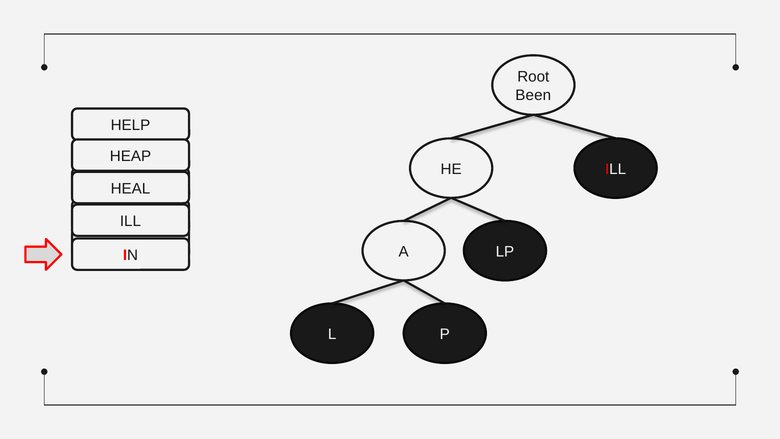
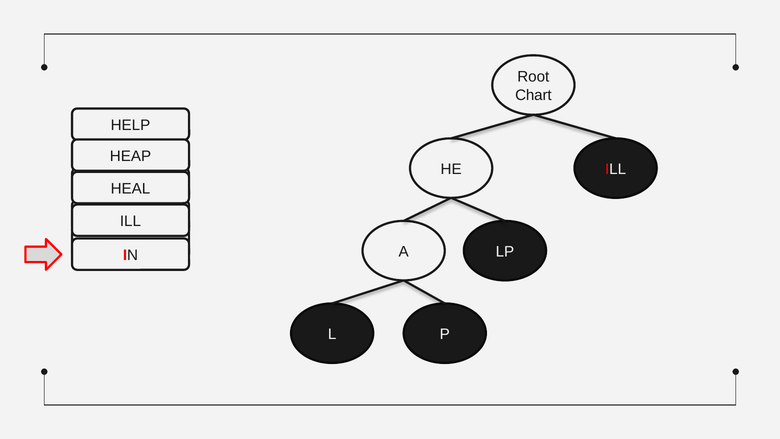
Been: Been -> Chart (533, 95)
